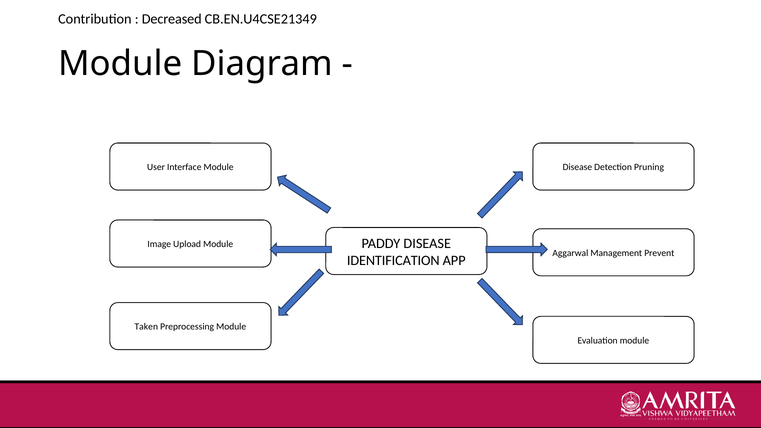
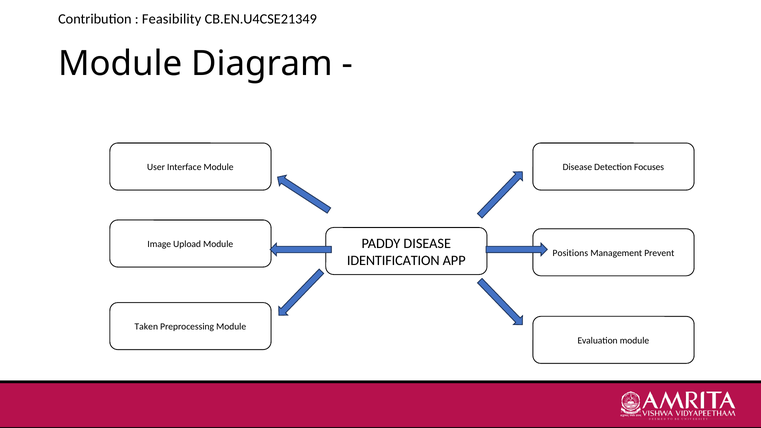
Decreased: Decreased -> Feasibility (172, 19)
Pruning: Pruning -> Focuses (649, 167)
Aggarwal: Aggarwal -> Positions (570, 253)
